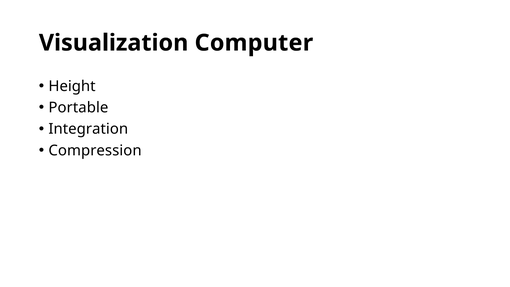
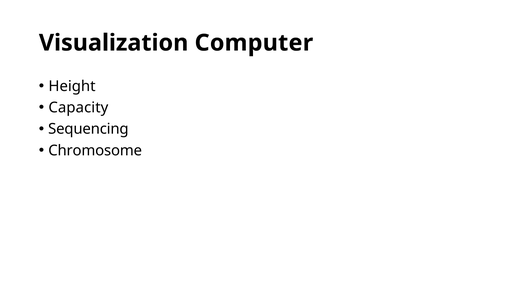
Portable: Portable -> Capacity (78, 108)
Integration: Integration -> Sequencing (88, 129)
Compression: Compression -> Chromosome (95, 150)
